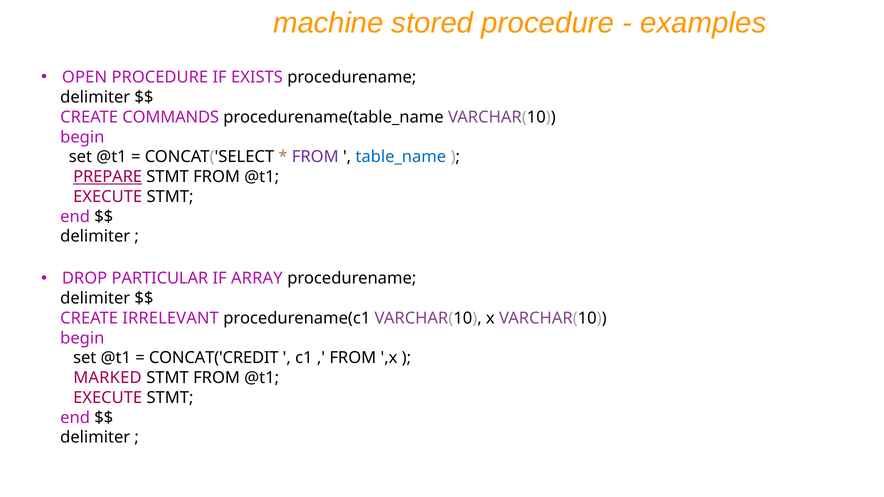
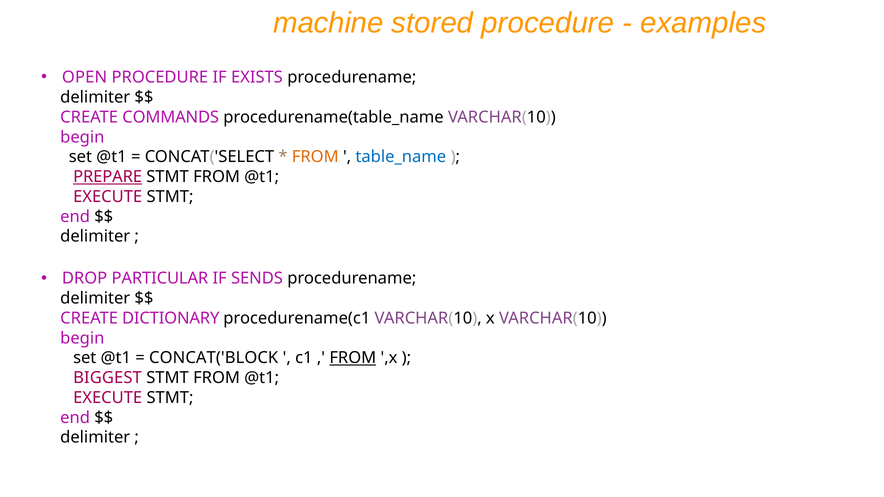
FROM colour: purple -> orange (315, 157)
ARRAY: ARRAY -> SENDS (257, 279)
IRRELEVANT: IRRELEVANT -> DICTIONARY (171, 318)
CONCAT('CREDIT: CONCAT('CREDIT -> CONCAT('BLOCK (214, 358)
FROM underline: none -> present (353, 358)
MARKED: MARKED -> BIGGEST (107, 378)
